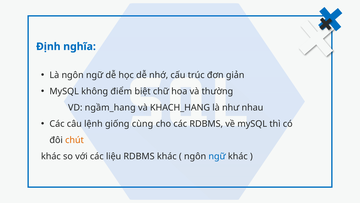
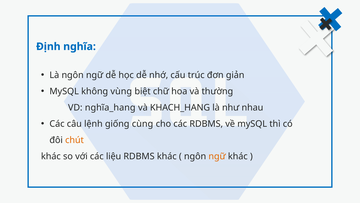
điểm: điểm -> vùng (121, 91)
ngầm_hang: ngầm_hang -> nghĩa_hang (110, 107)
ngữ colour: blue -> orange (217, 156)
